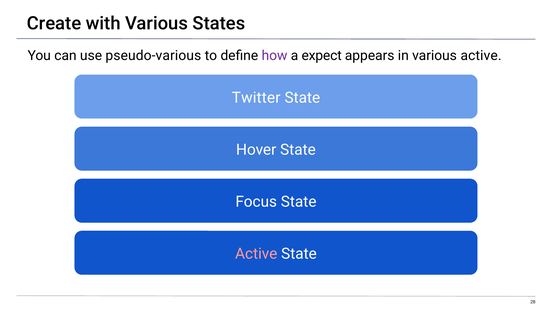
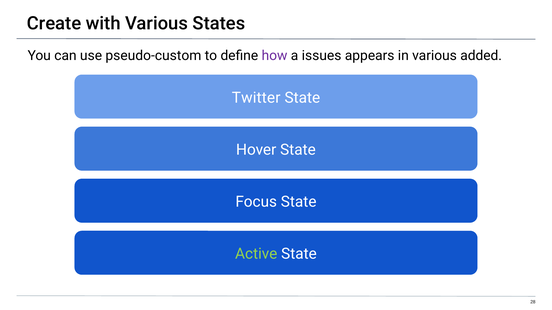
pseudo-various: pseudo-various -> pseudo-custom (153, 56)
expect: expect -> issues (322, 56)
various active: active -> added (481, 56)
Active colour: pink -> light green (256, 254)
